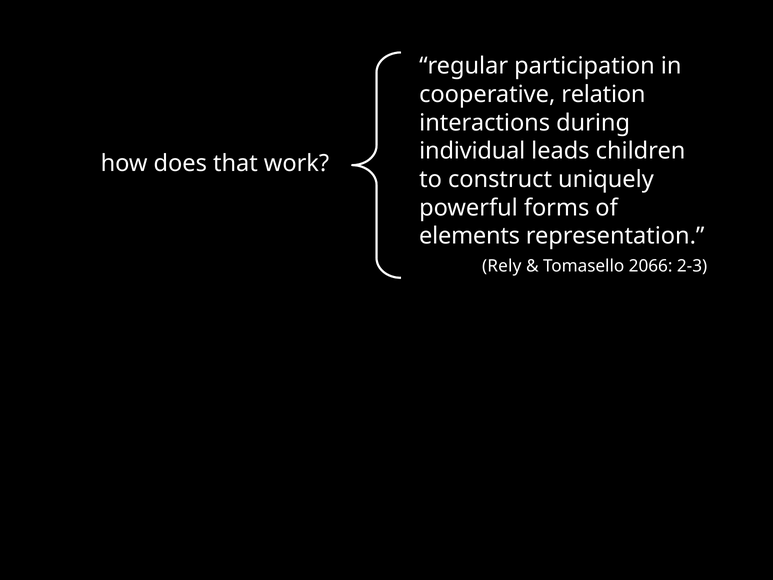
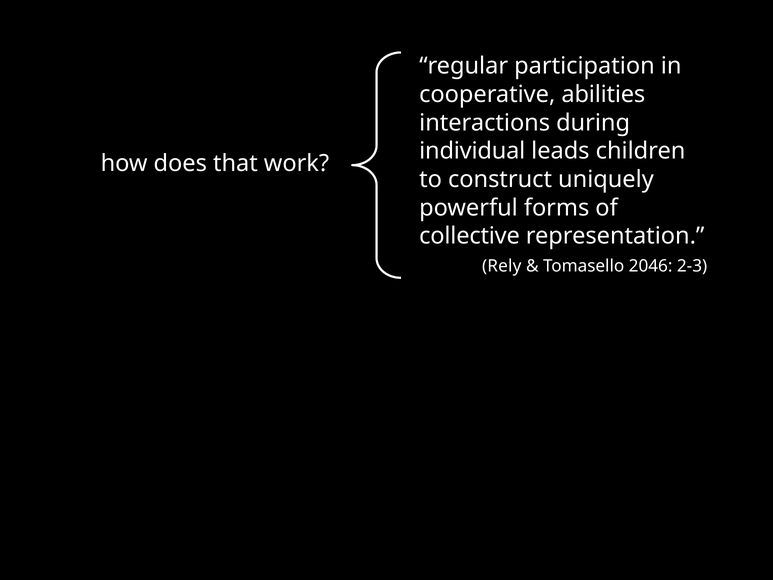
relation: relation -> abilities (603, 94)
elements: elements -> collective (470, 236)
2066: 2066 -> 2046 (651, 266)
